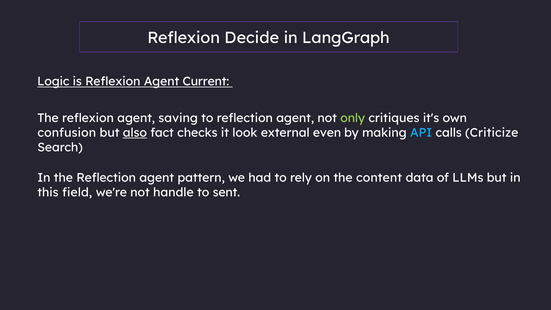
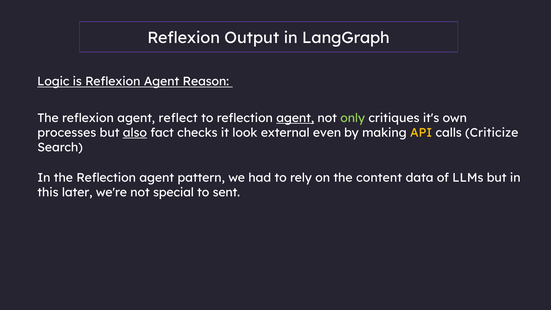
Decide: Decide -> Output (252, 38)
Current: Current -> Reason (206, 81)
saving: saving -> reflect (178, 118)
agent underline: none -> present (295, 118)
confusion: confusion -> processes (67, 133)
API colour: light blue -> yellow (421, 133)
field: field -> later (77, 193)
handle: handle -> special (174, 193)
